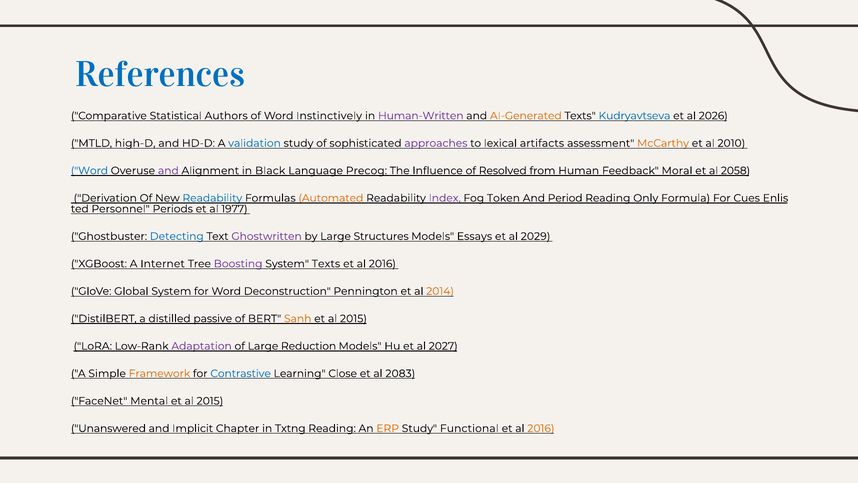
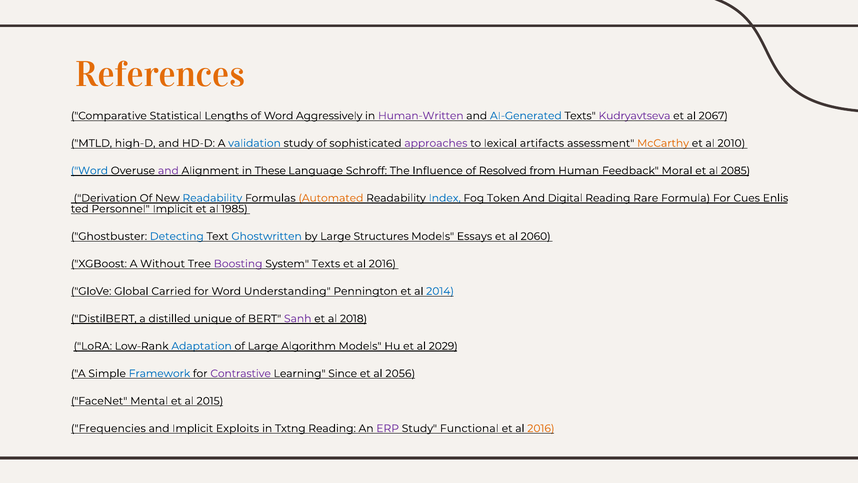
References colour: blue -> orange (160, 74)
Authors: Authors -> Lengths (226, 116)
Instinctively: Instinctively -> Aggressively (329, 116)
AI-Generated colour: orange -> blue (526, 116)
Kudryavtseva colour: blue -> purple (634, 116)
2026: 2026 -> 2067 (713, 116)
Black: Black -> These (270, 171)
Precog: Precog -> Schroff (366, 171)
2058: 2058 -> 2085 (735, 171)
Index colour: purple -> blue (445, 198)
Period: Period -> Digital (565, 198)
Only: Only -> Rare (646, 198)
Personnel Periods: Periods -> Implicit (173, 209)
1977: 1977 -> 1985 (234, 209)
Ghostwritten colour: purple -> blue (267, 236)
2029: 2029 -> 2060 (536, 236)
Internet: Internet -> Without (163, 264)
Global System: System -> Carried (171, 291)
Deconstruction: Deconstruction -> Understanding (287, 291)
2014 colour: orange -> blue (440, 291)
passive: passive -> unique (213, 318)
Sanh colour: orange -> purple (298, 318)
2015: 2015 -> 2018 (354, 318)
Adaptation colour: purple -> blue (202, 346)
Reduction: Reduction -> Algorithm (309, 346)
2027: 2027 -> 2029 (443, 346)
Framework colour: orange -> blue (159, 373)
Contrastive colour: blue -> purple (241, 373)
Close: Close -> Since (343, 373)
2083: 2083 -> 2056 (400, 373)
Unanswered: Unanswered -> Frequencies (108, 428)
Chapter: Chapter -> Exploits (237, 428)
ERP colour: orange -> purple (388, 428)
